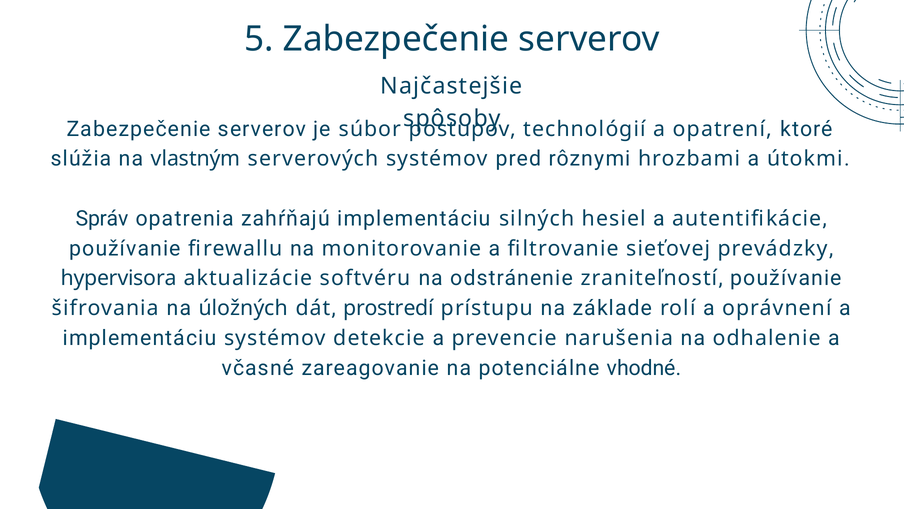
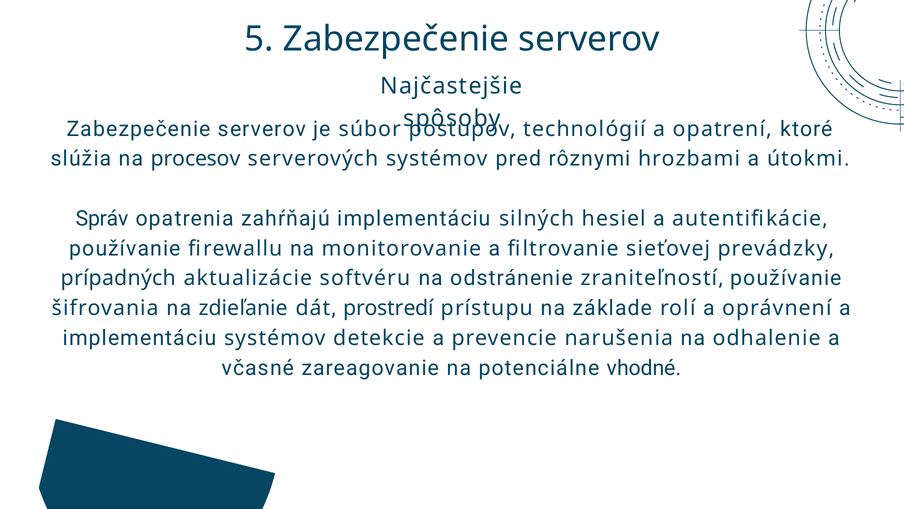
vlastným: vlastným -> procesov (196, 159)
hypervisora: hypervisora -> prípadných (118, 278)
úložných: úložných -> zdieľanie (243, 308)
